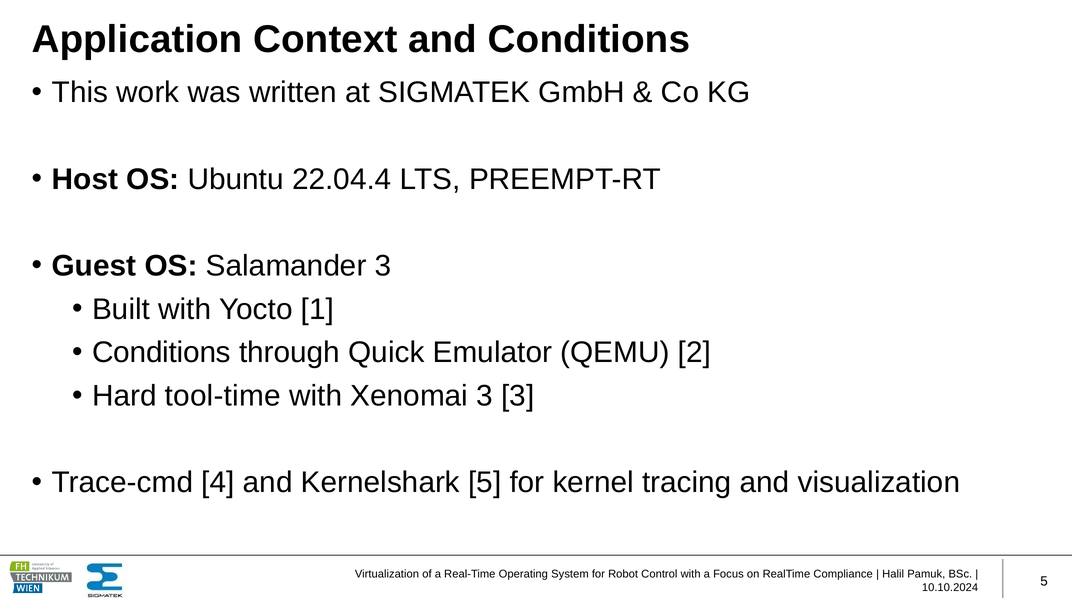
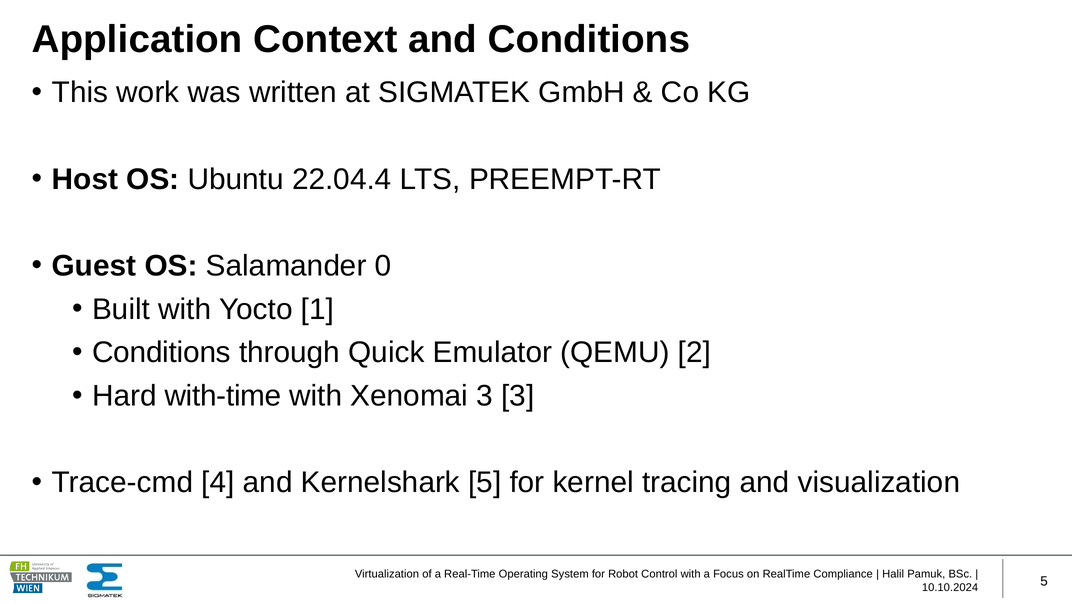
Salamander 3: 3 -> 0 (383, 266)
tool-time: tool-time -> with-time (223, 396)
